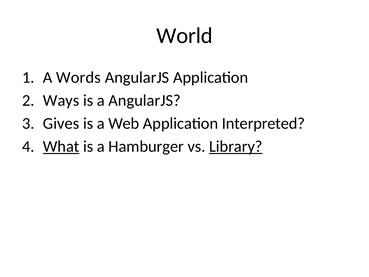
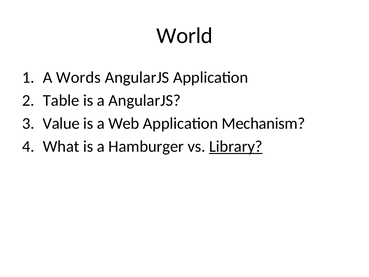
Ways: Ways -> Table (61, 100)
Gives: Gives -> Value (61, 123)
Interpreted: Interpreted -> Mechanism (263, 123)
What underline: present -> none (61, 146)
